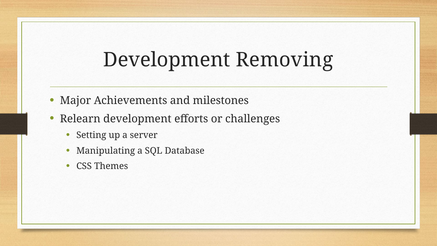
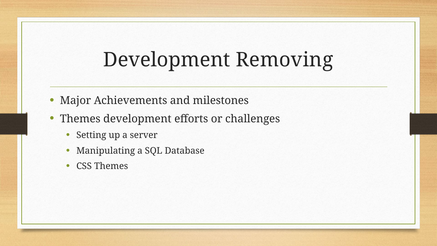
Relearn: Relearn -> Themes (80, 119)
